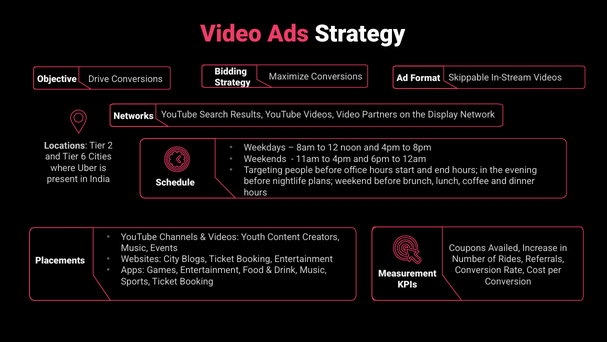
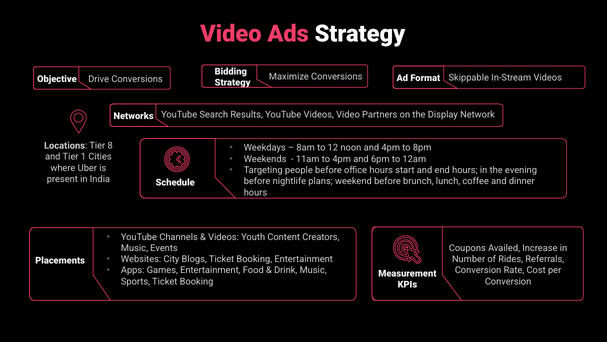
2: 2 -> 8 (110, 145)
6: 6 -> 1 (83, 157)
